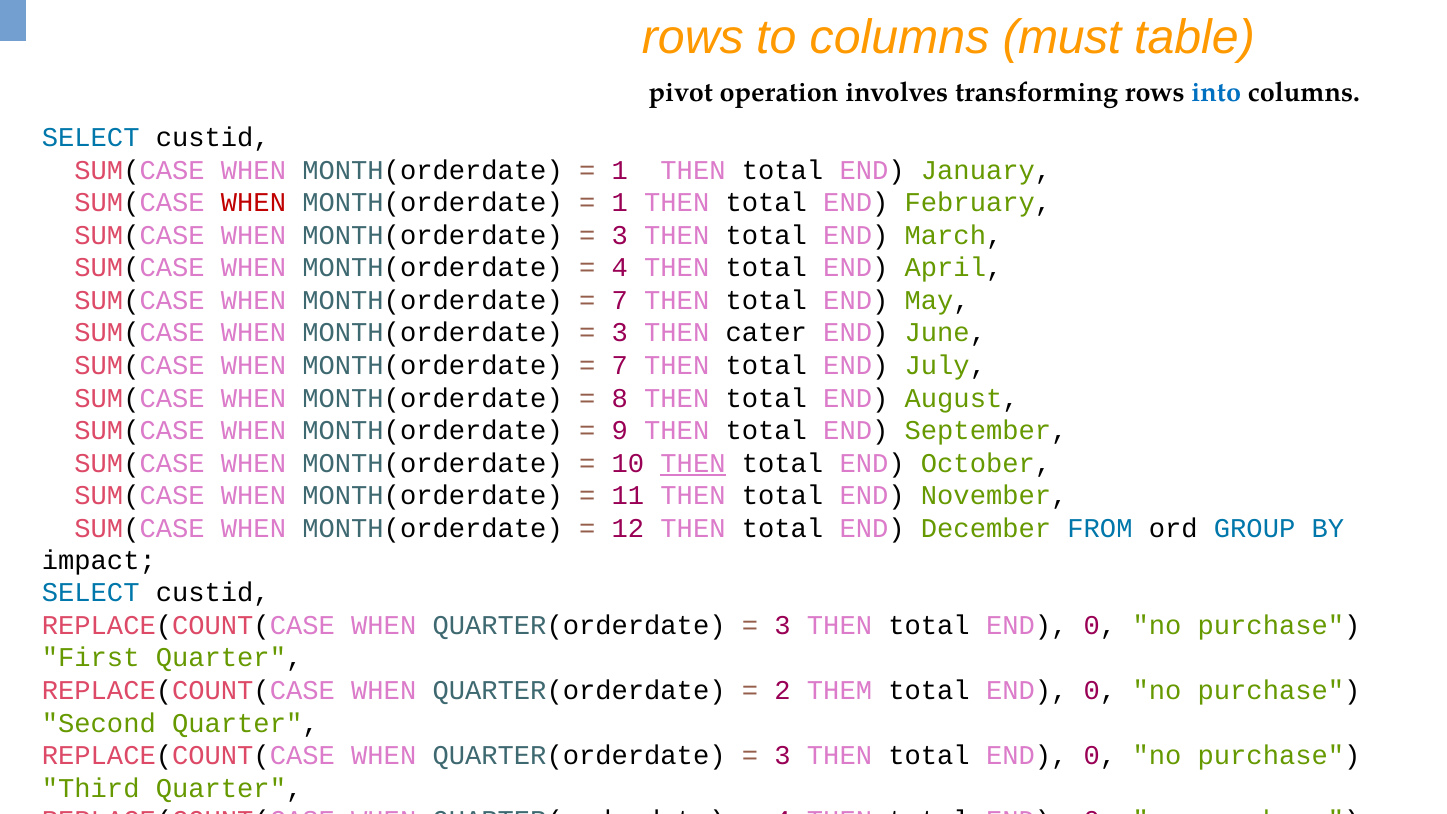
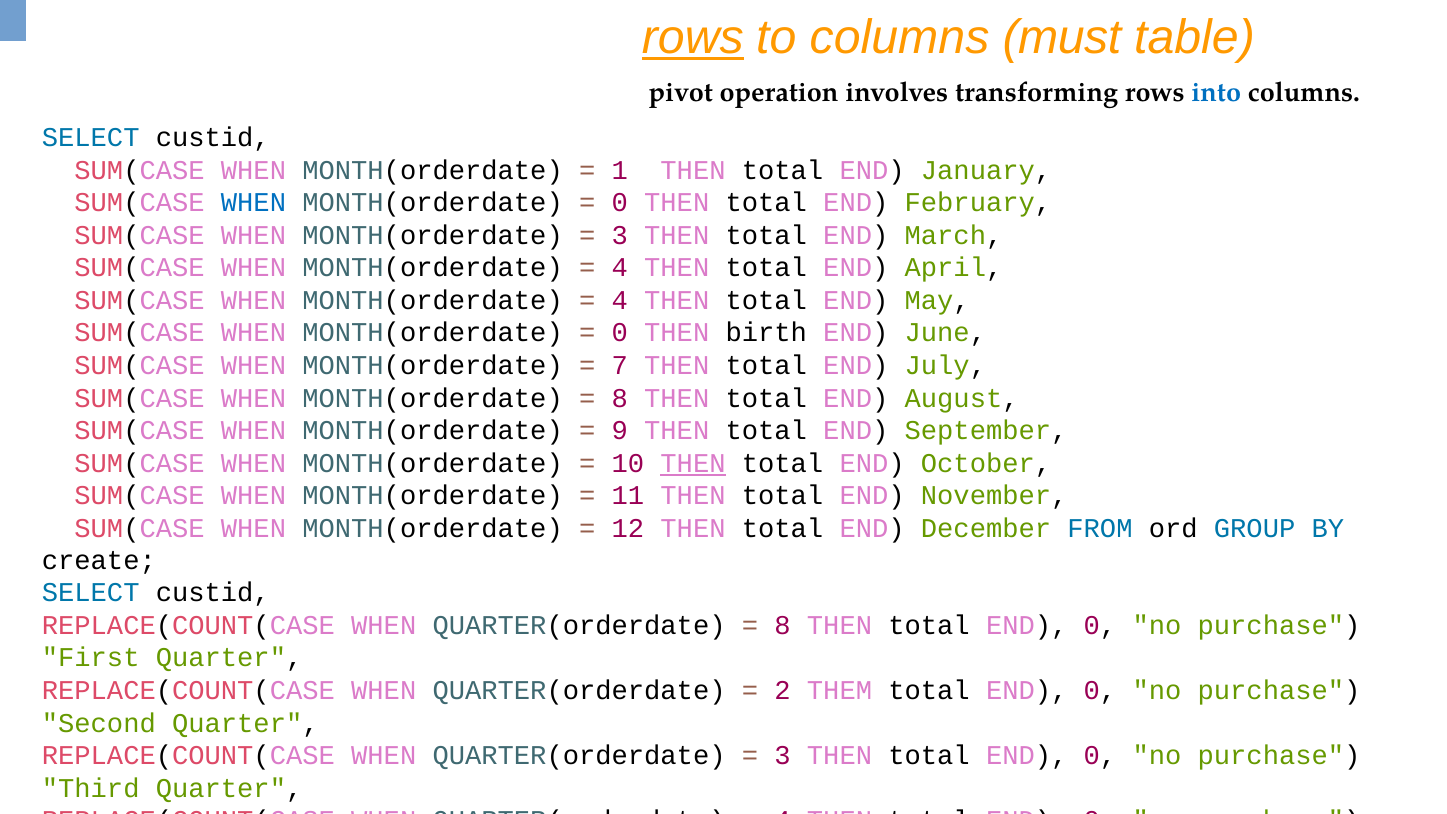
rows underline: none -> present (693, 38)
WHEN colour: red -> blue (253, 203)
1: 1 -> 0 (620, 203)
7: 7 -> 4 (620, 300)
3: 3 -> 0 (620, 333)
cater: cater -> birth (766, 333)
impact: impact -> create (99, 561)
3: 3 -> 8 (783, 625)
